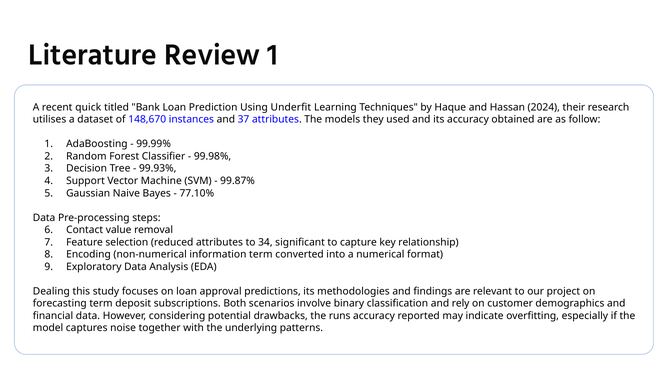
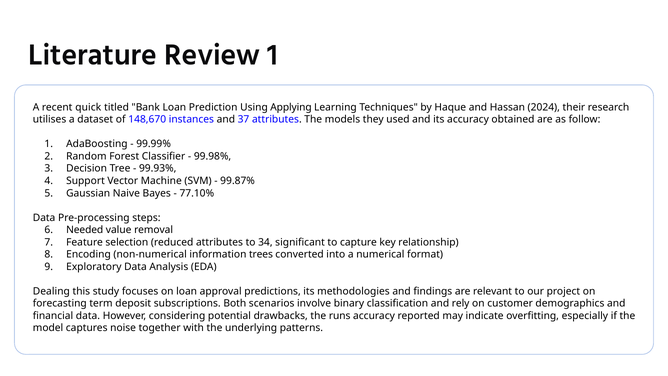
Underfit: Underfit -> Applying (291, 107)
Contact: Contact -> Needed (85, 230)
information term: term -> trees (261, 254)
